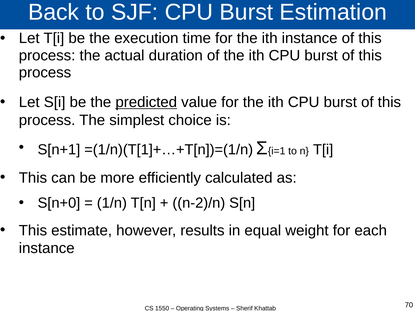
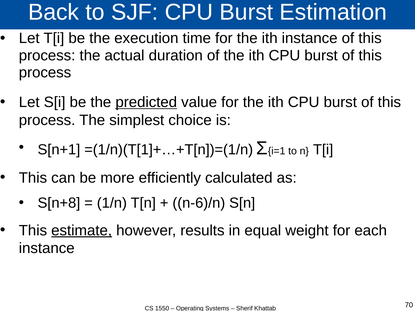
S[n+0: S[n+0 -> S[n+8 (59, 203)
n-2)/n: n-2)/n -> n-6)/n (199, 203)
estimate underline: none -> present (82, 231)
